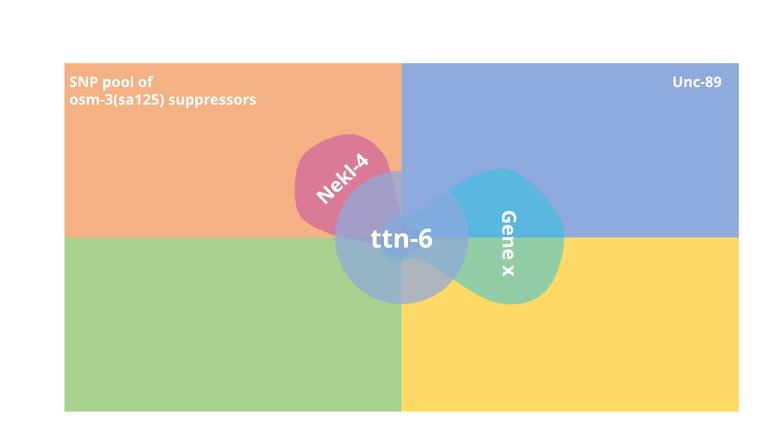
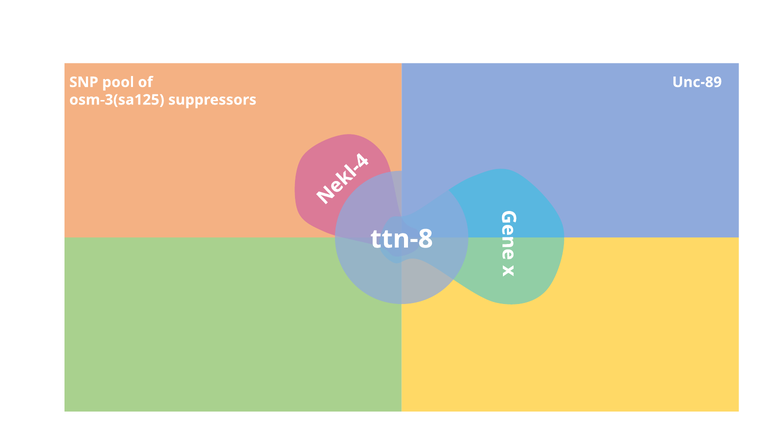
ttn-6: ttn-6 -> ttn-8 (402, 239)
